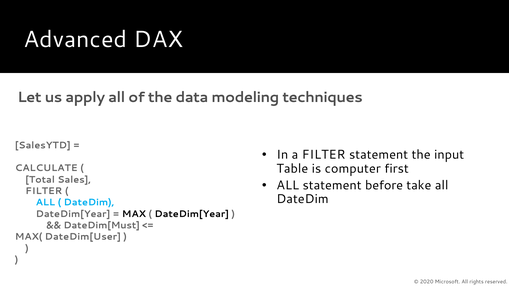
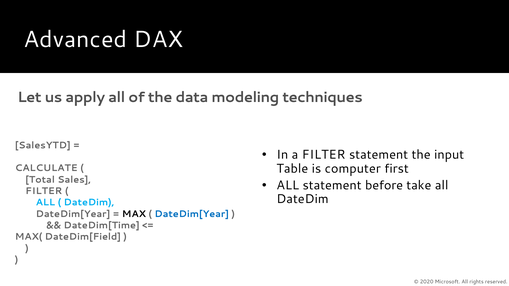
DateDim[Year colour: black -> blue (192, 214)
DateDim[Must: DateDim[Must -> DateDim[Time (102, 226)
DateDim[User: DateDim[User -> DateDim[Field (83, 237)
